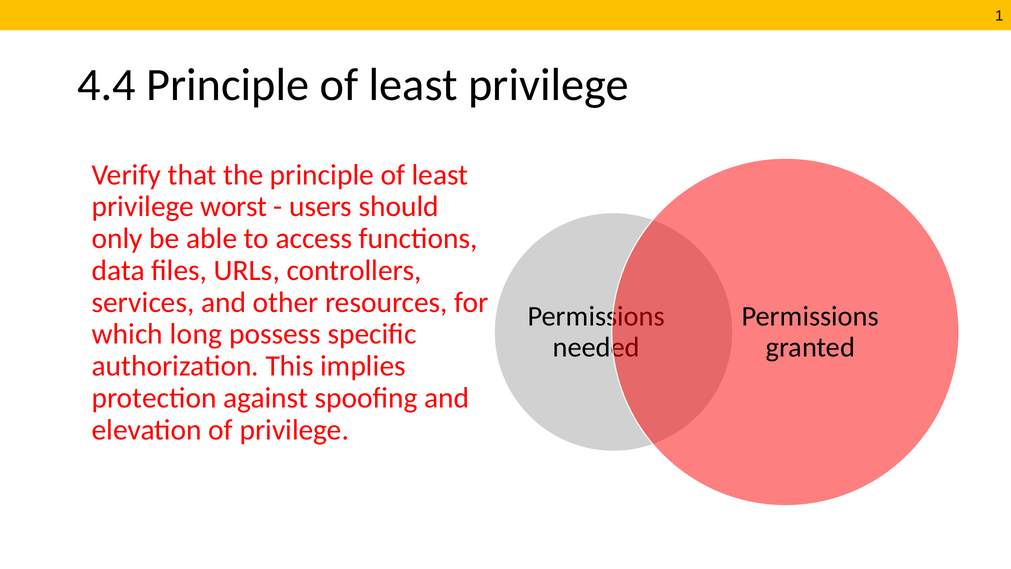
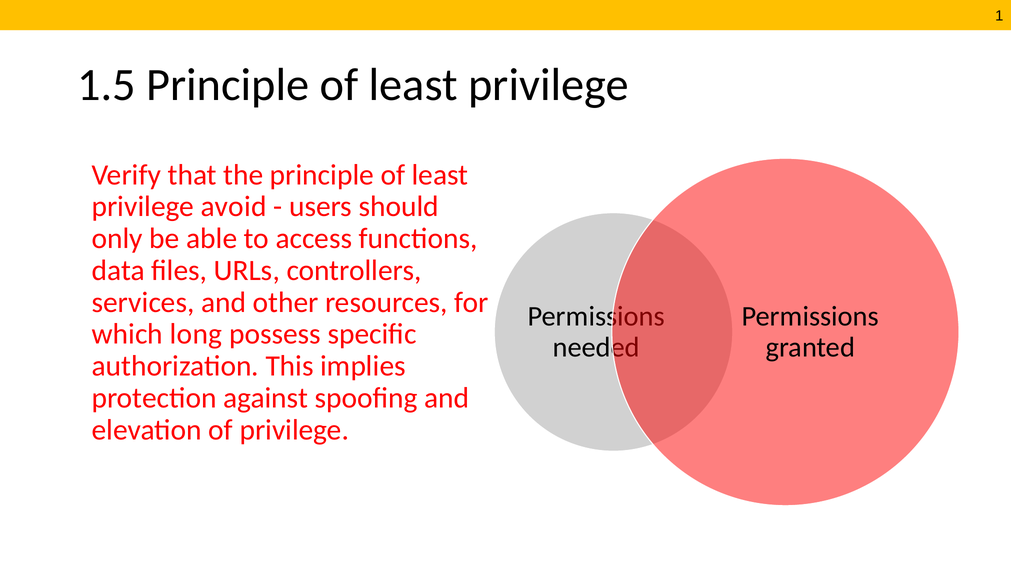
4.4: 4.4 -> 1.5 (106, 85)
worst: worst -> avoid (234, 207)
